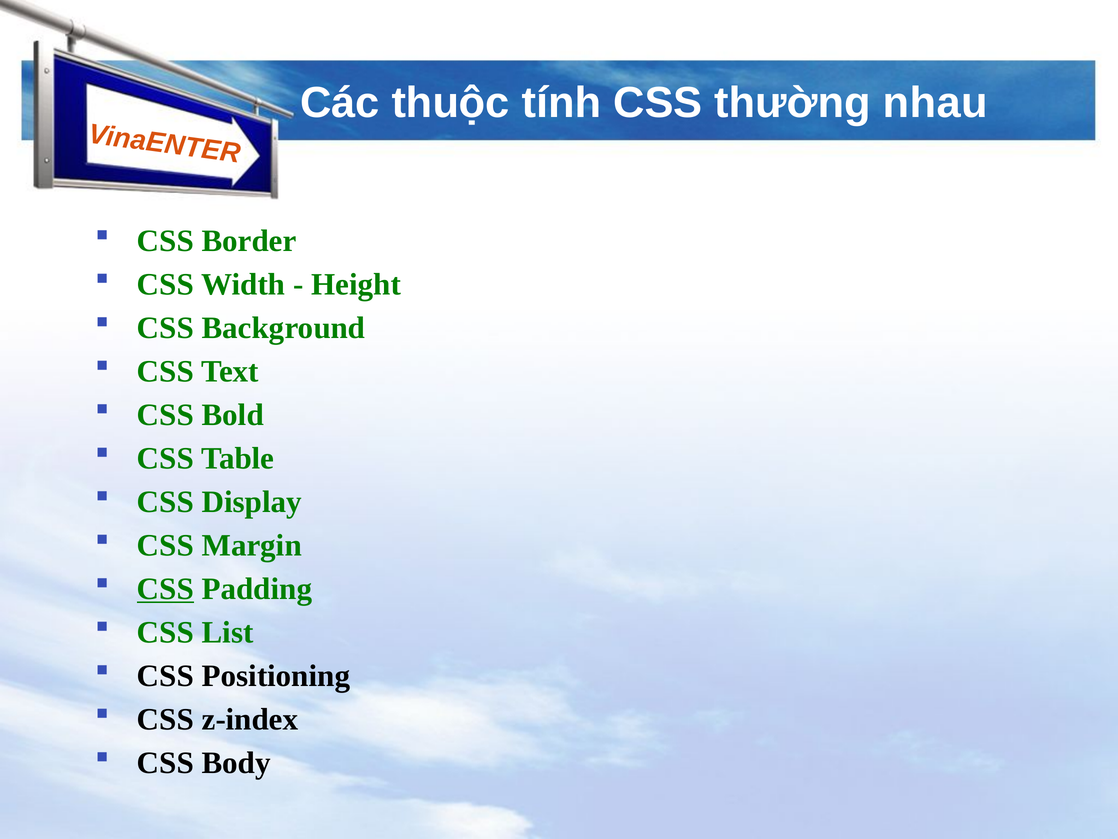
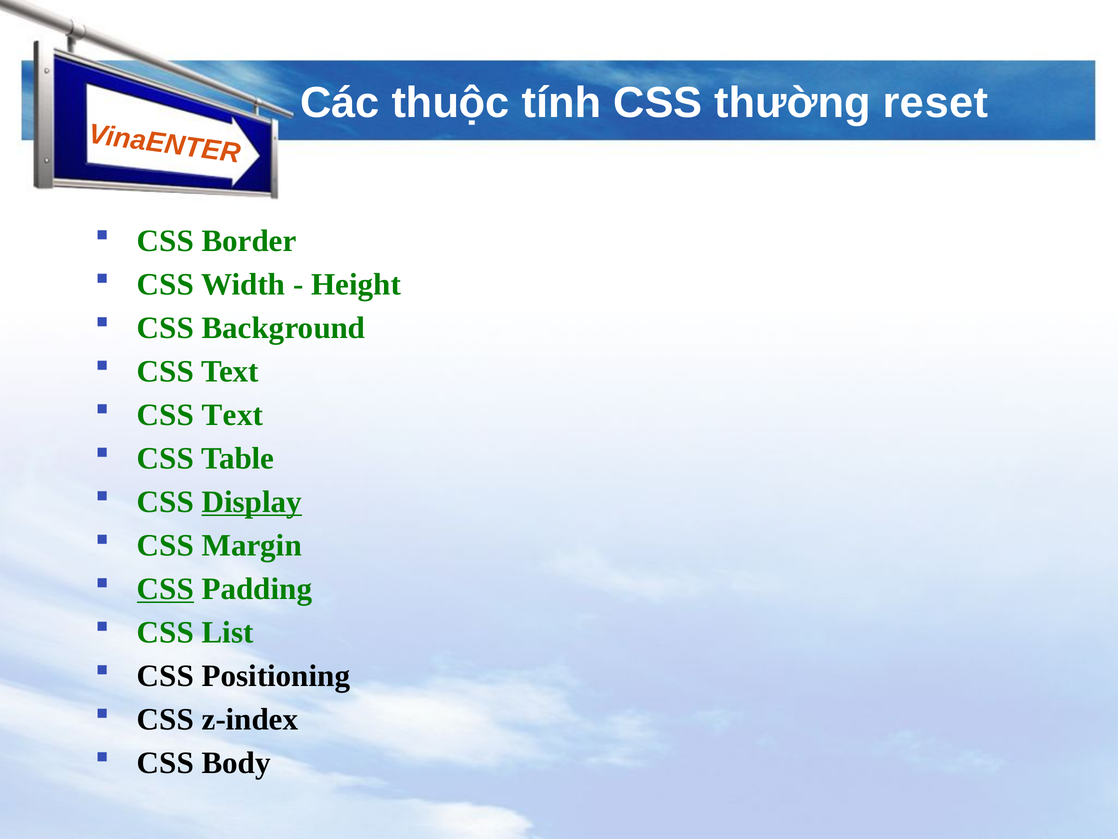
nhau: nhau -> reset (935, 103)
Bold: Bold -> Text (233, 415)
Display underline: none -> present (252, 502)
